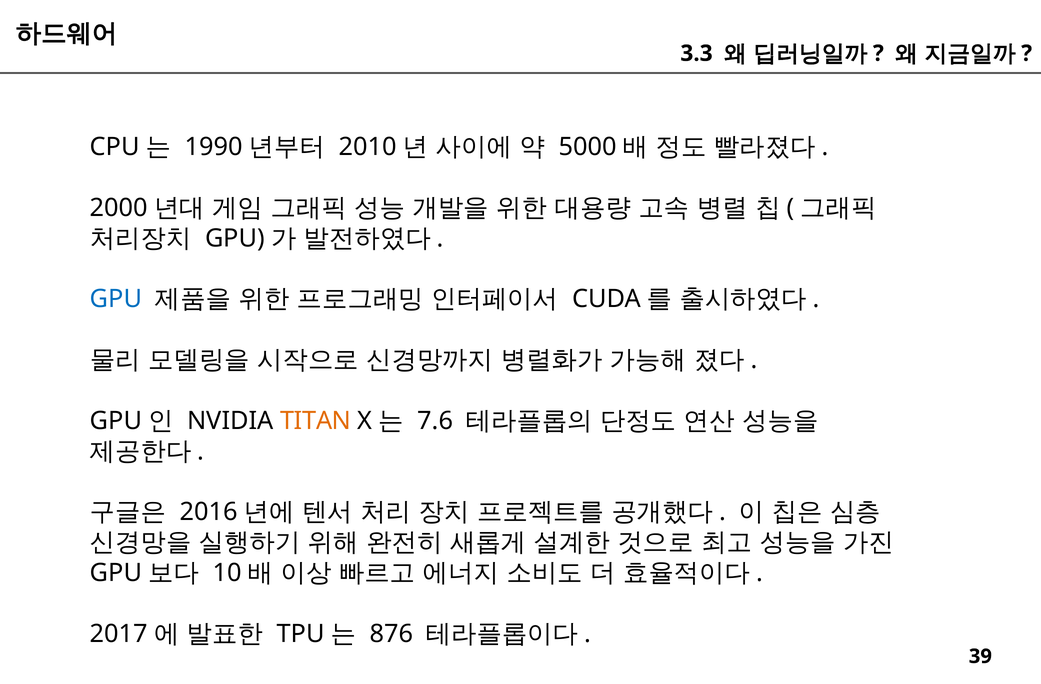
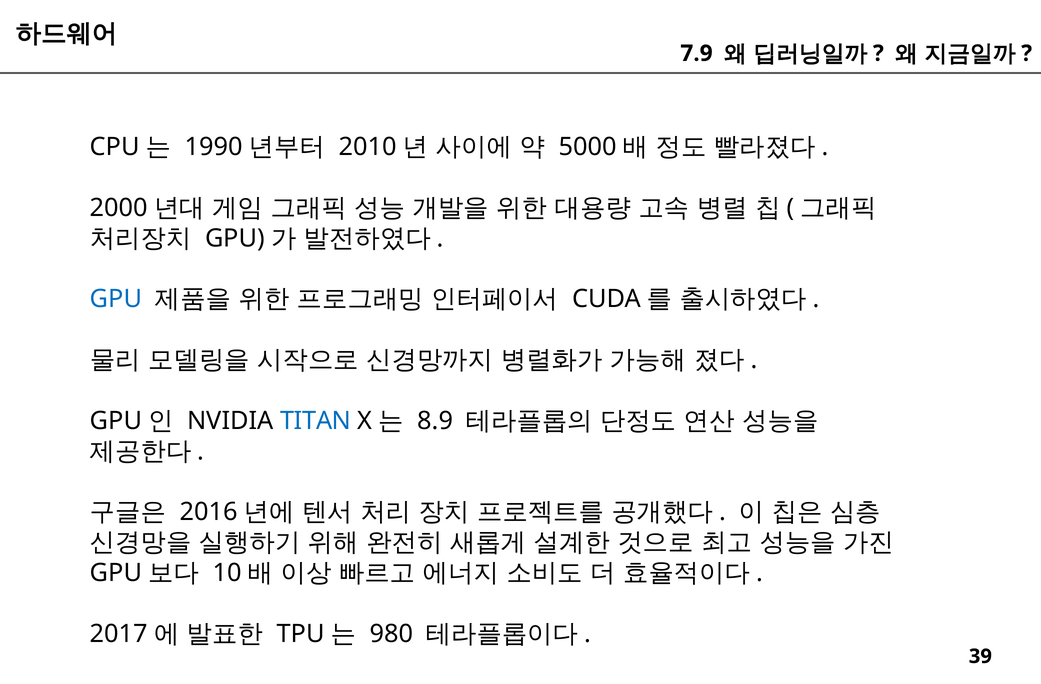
3.3: 3.3 -> 7.9 (697, 53)
TITAN colour: orange -> blue (316, 421)
7.6: 7.6 -> 8.9 (435, 421)
876: 876 -> 980 (392, 633)
